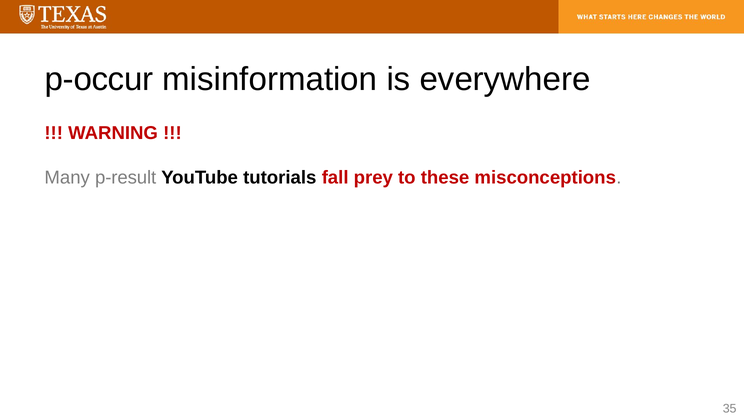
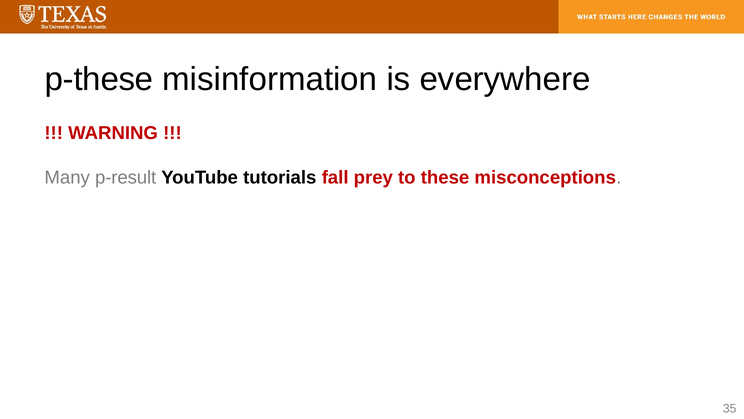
p-occur: p-occur -> p-these (99, 79)
